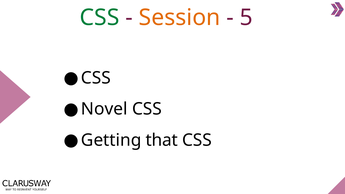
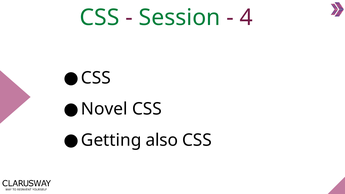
Session colour: orange -> green (180, 17)
5: 5 -> 4 (246, 17)
that: that -> also (162, 140)
